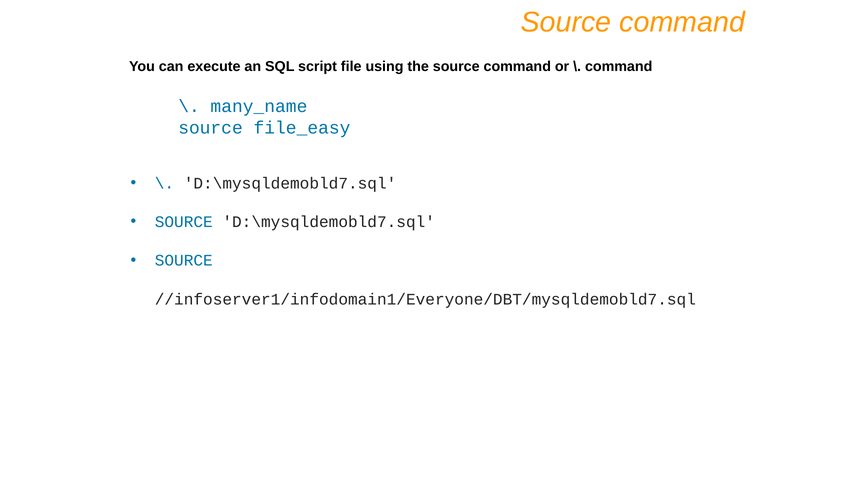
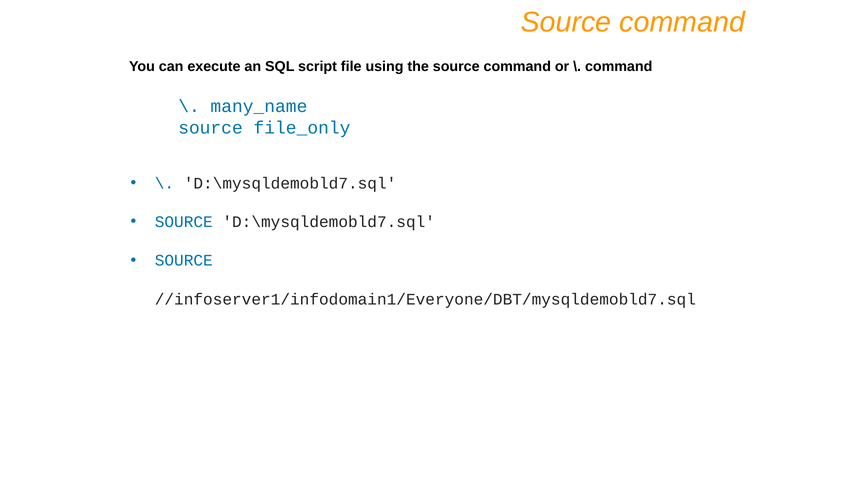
file_easy: file_easy -> file_only (302, 128)
